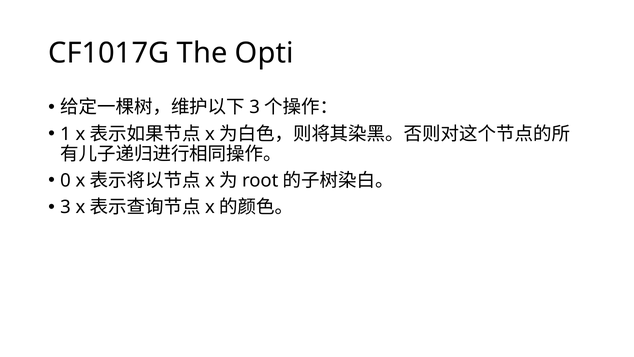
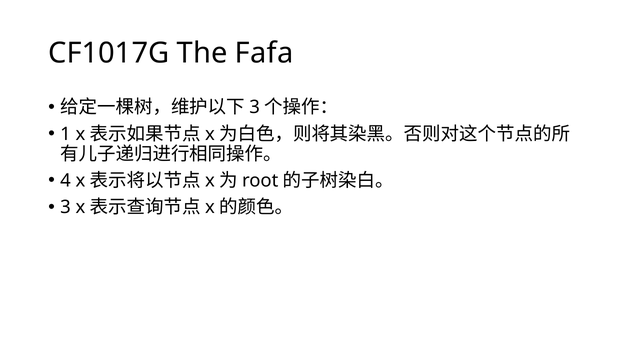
Opti: Opti -> Fafa (264, 53)
0: 0 -> 4 (66, 180)
